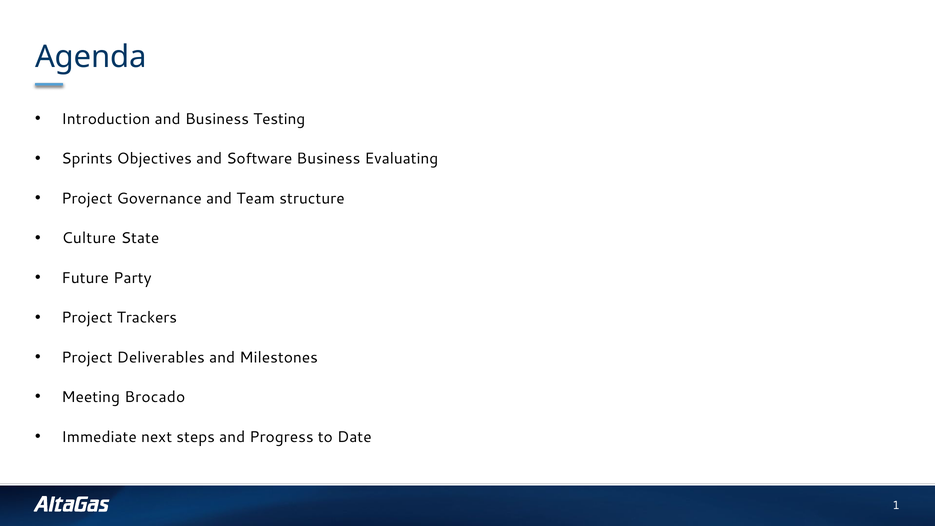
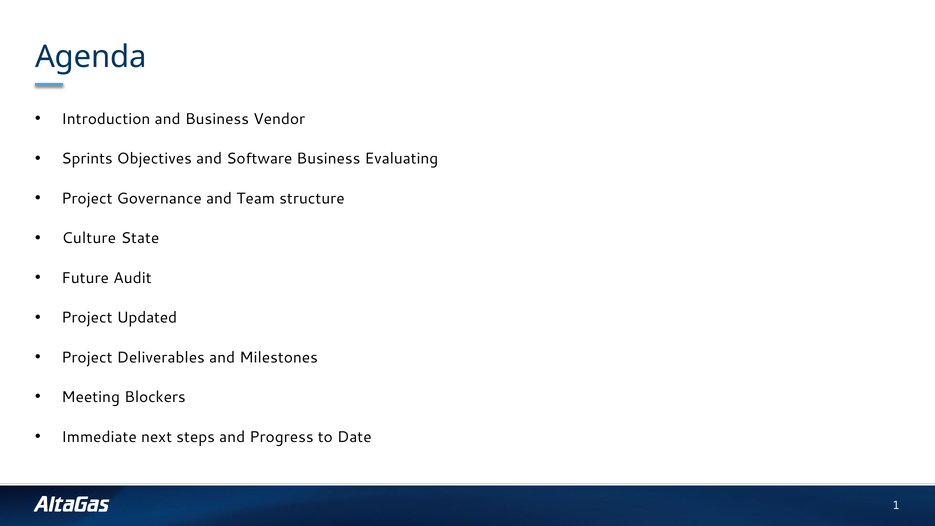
Testing: Testing -> Vendor (279, 119)
Party: Party -> Audit (132, 278)
Trackers: Trackers -> Updated (147, 318)
Brocado: Brocado -> Blockers (155, 397)
